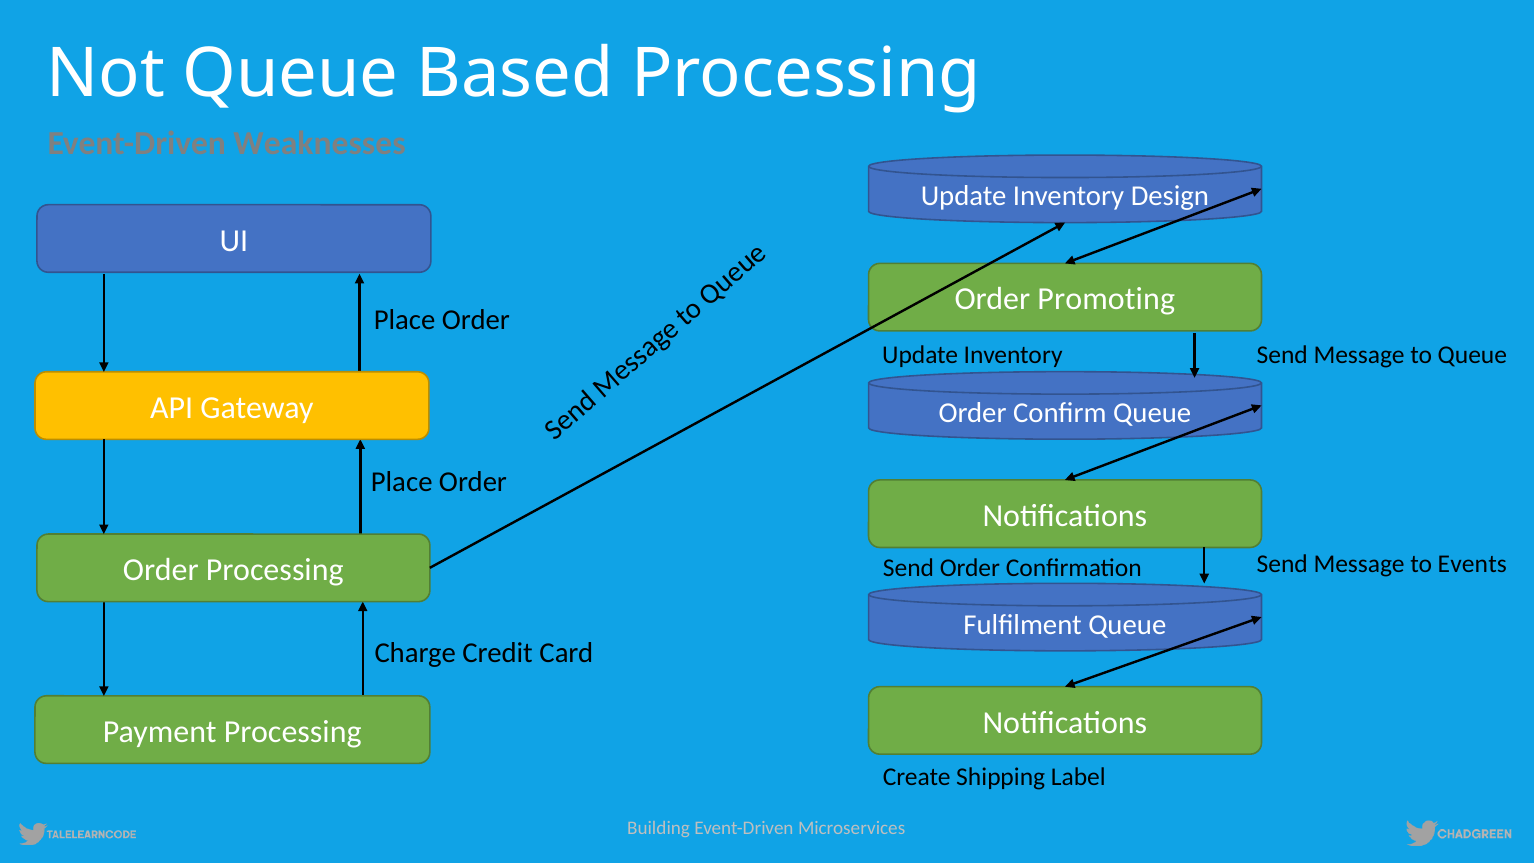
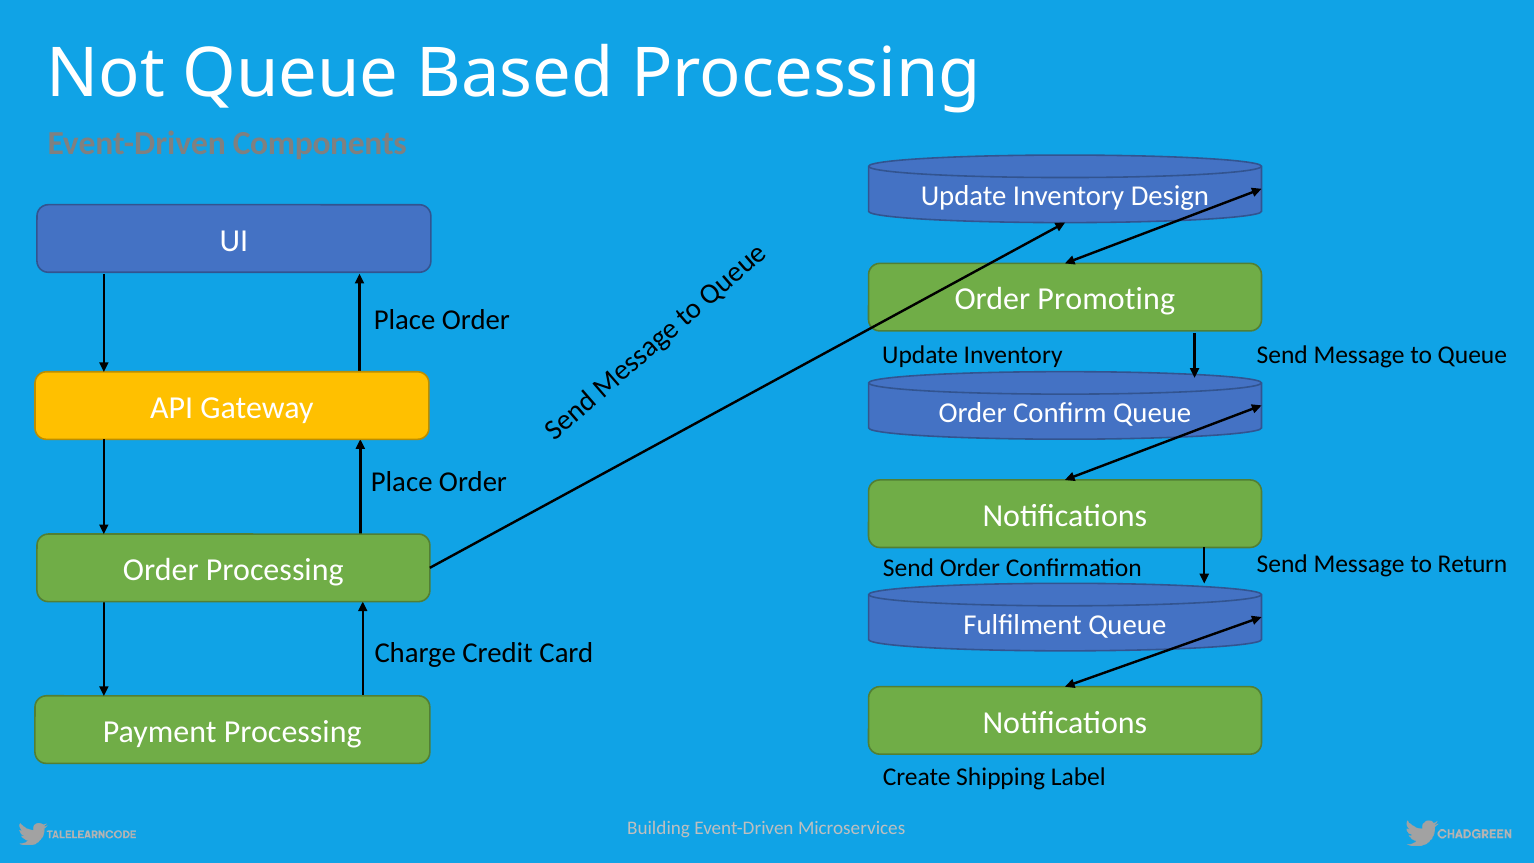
Weaknesses: Weaknesses -> Components (320, 143)
Events: Events -> Return (1472, 564)
